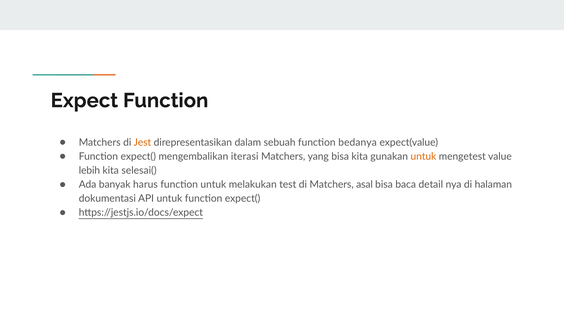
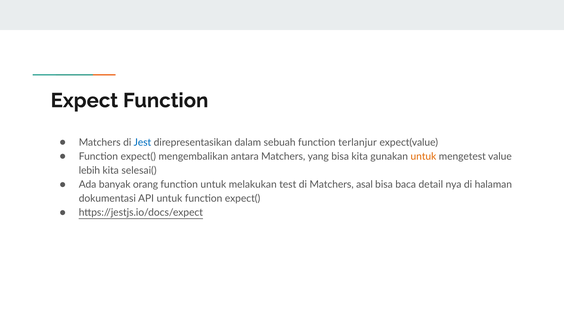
Jest colour: orange -> blue (142, 143)
bedanya: bedanya -> terlanjur (358, 143)
iterasi: iterasi -> antara (245, 157)
harus: harus -> orang (146, 185)
